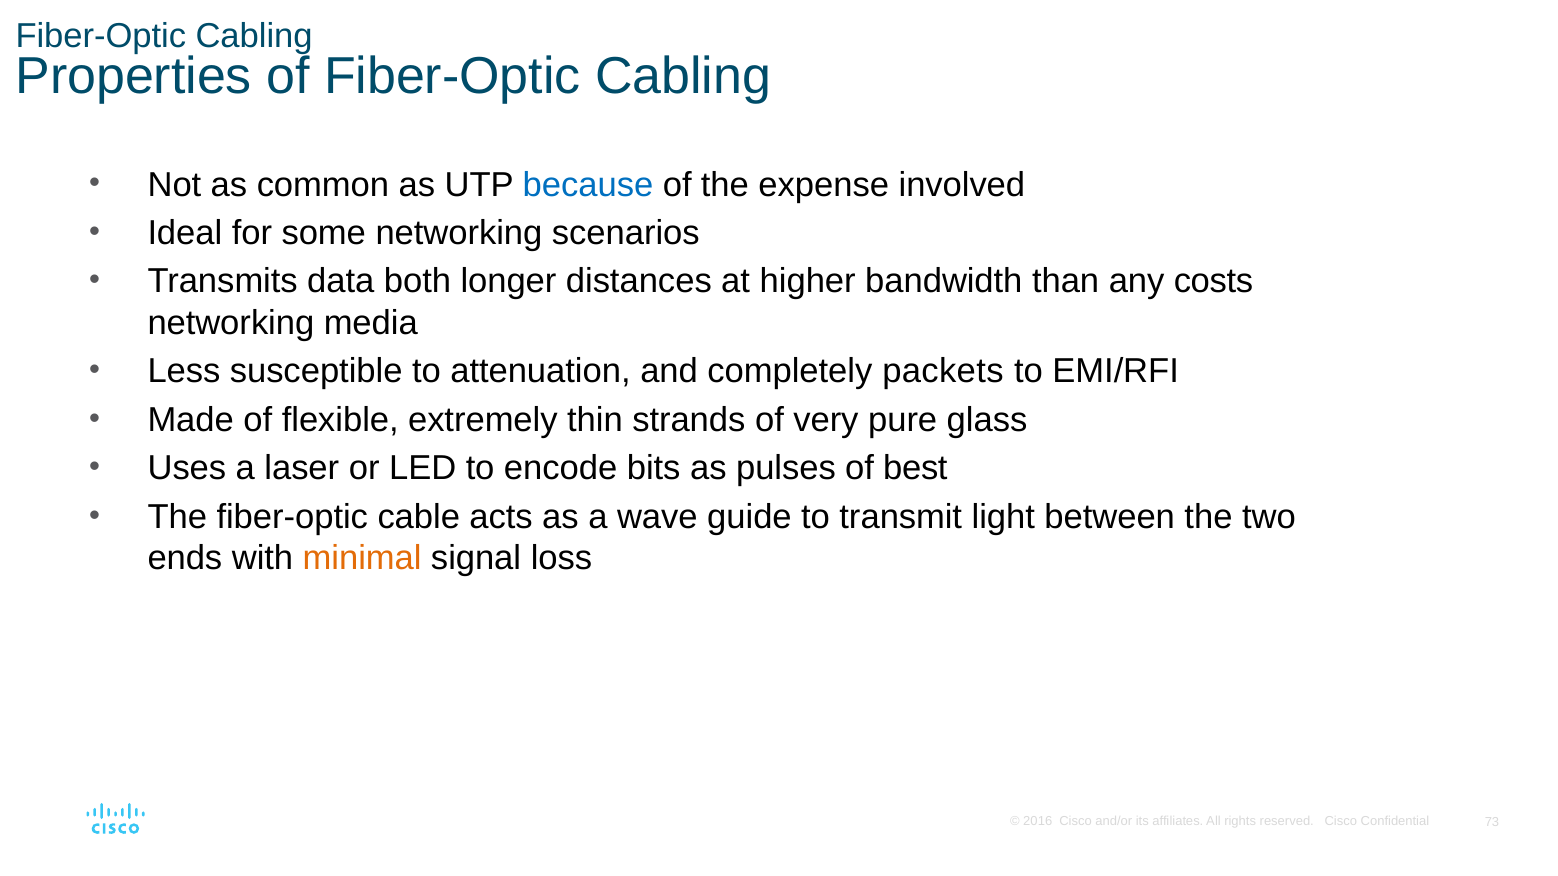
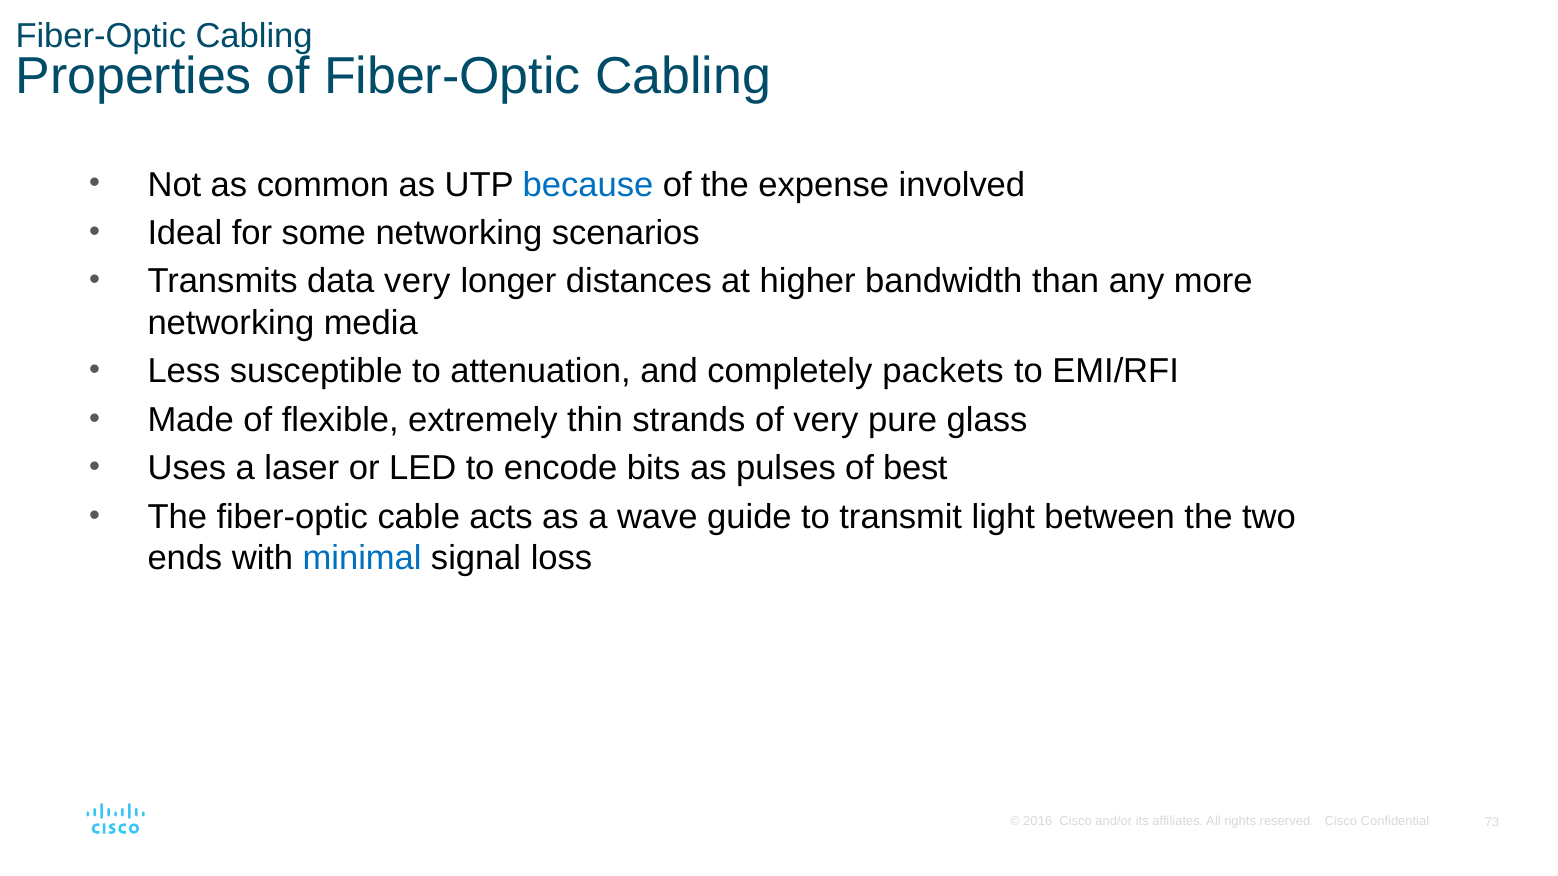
data both: both -> very (417, 282)
costs: costs -> more (1213, 282)
minimal colour: orange -> blue (362, 558)
